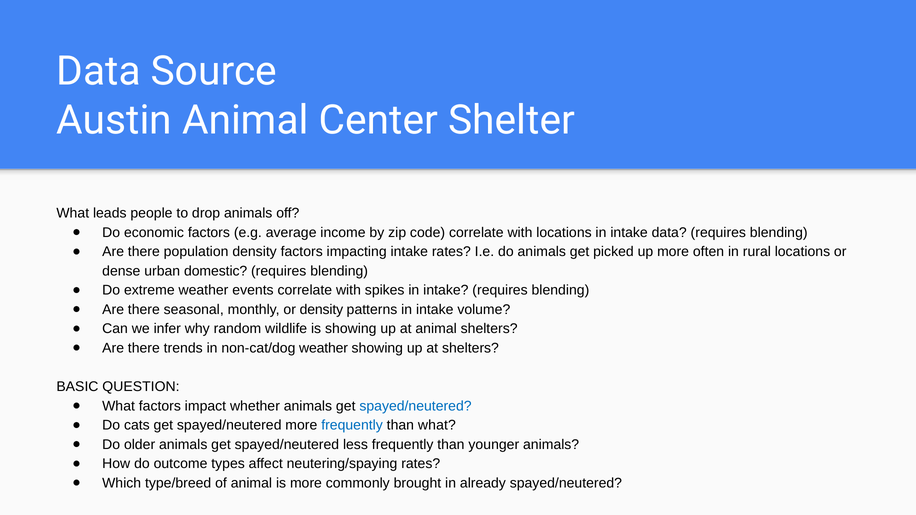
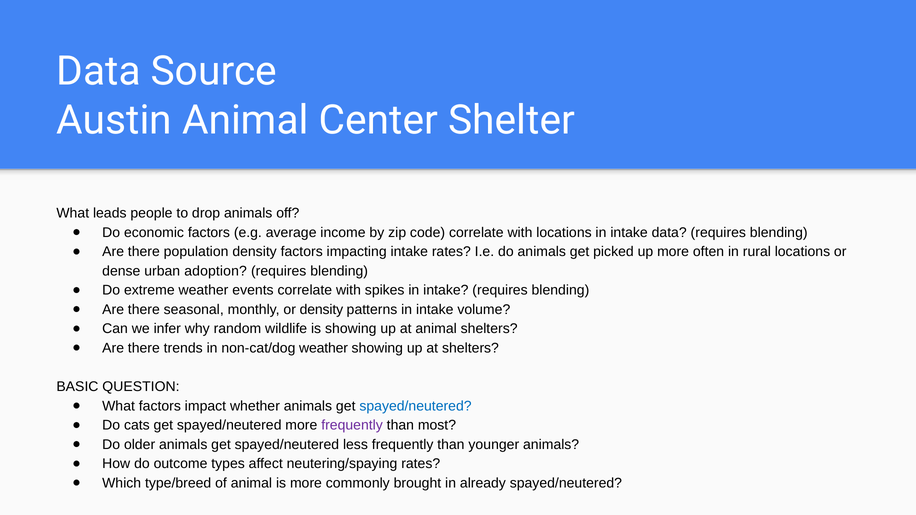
domestic: domestic -> adoption (216, 271)
frequently colour: blue -> purple (352, 426)
than what: what -> most (437, 426)
